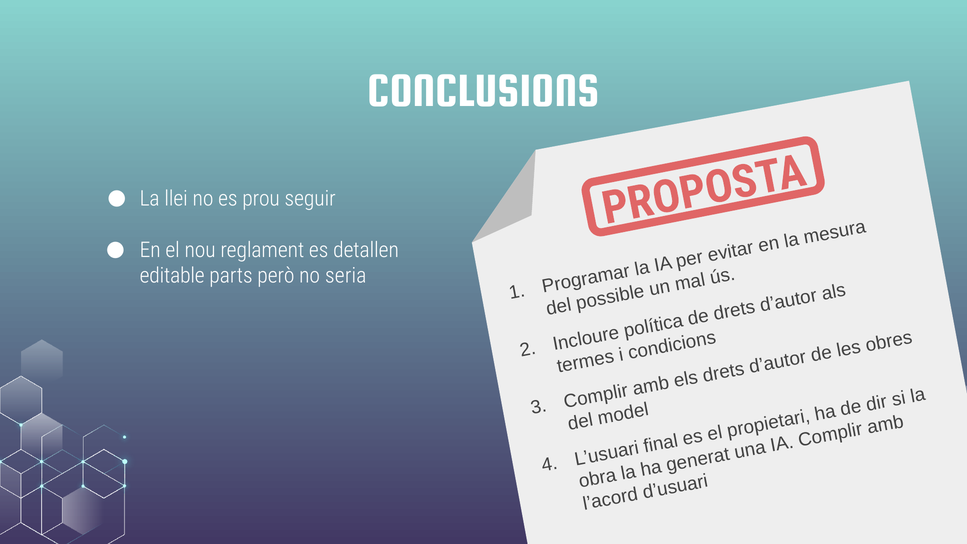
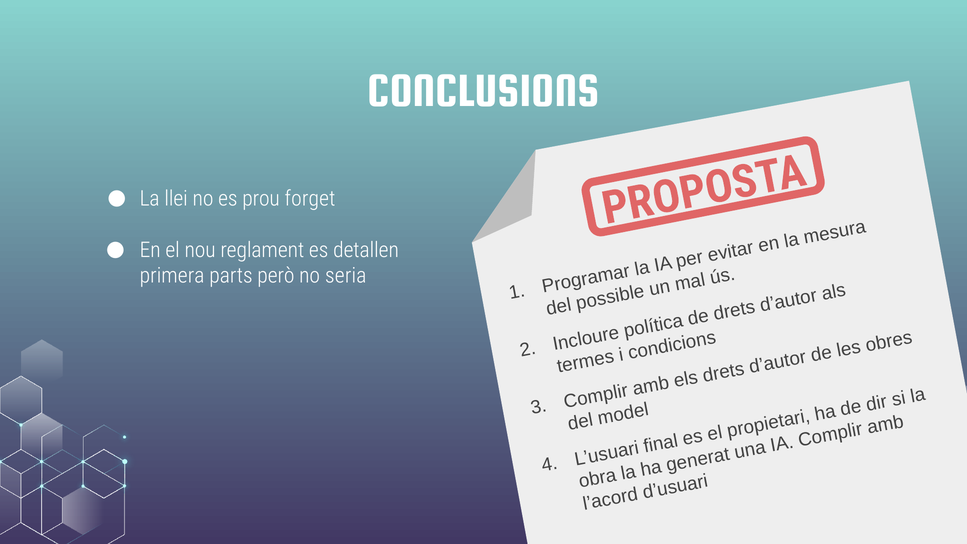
seguir: seguir -> forget (310, 198)
editable: editable -> primera (172, 276)
